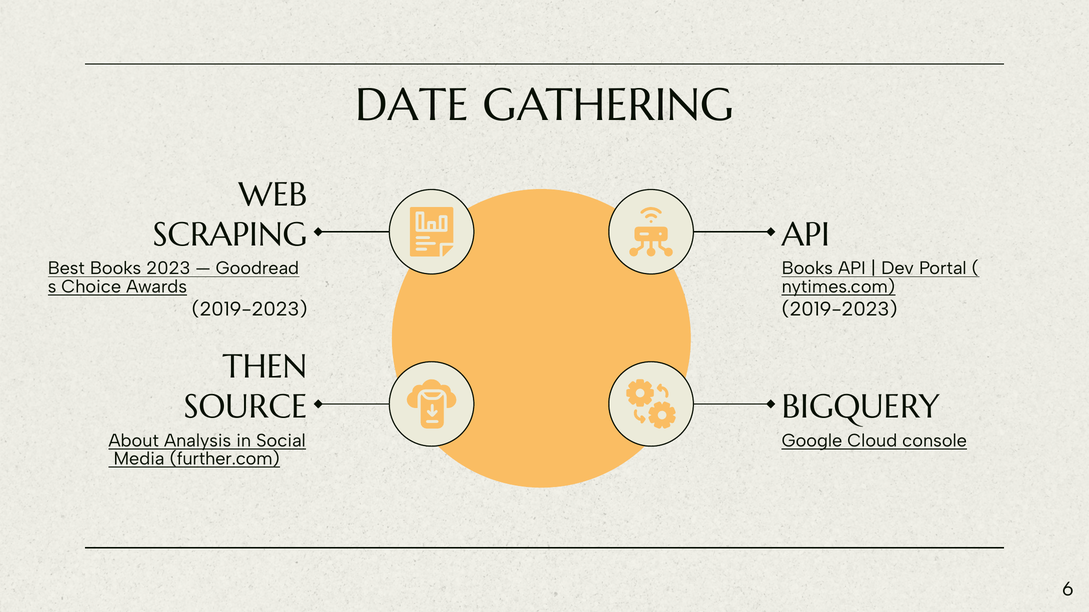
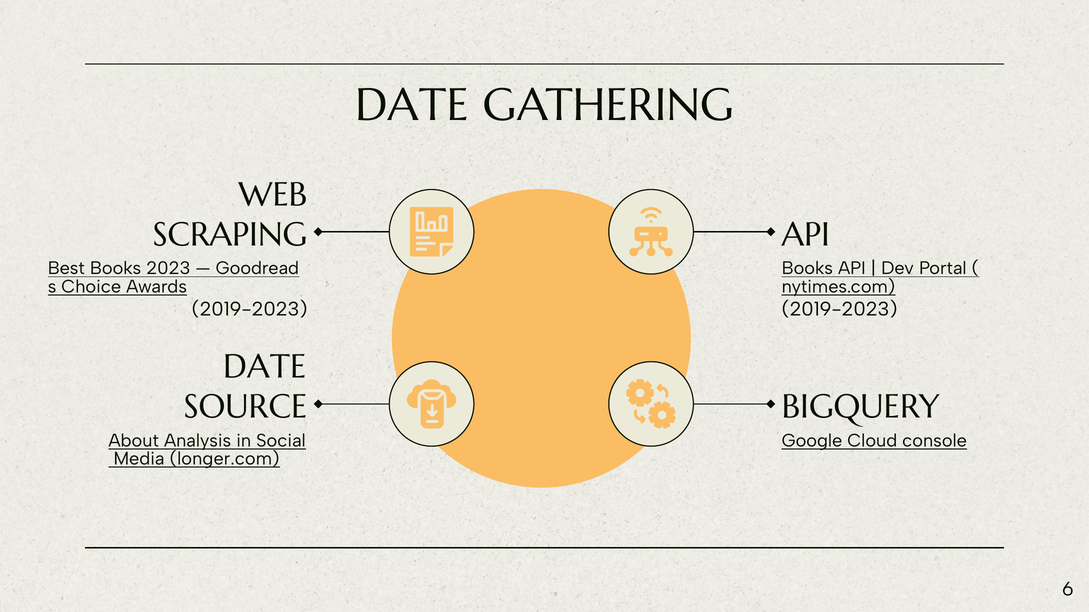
THEN: THEN -> DATE (265, 367)
further.com: further.com -> longer.com (225, 459)
